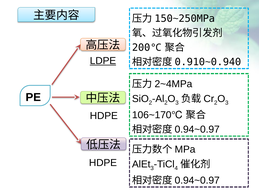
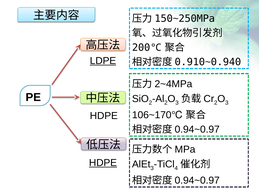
HDPE underline: none -> present (103, 163)
